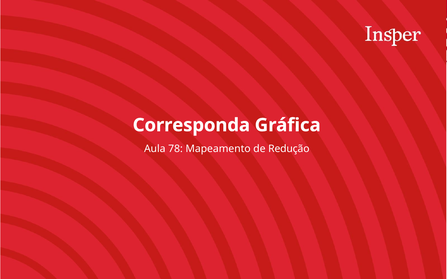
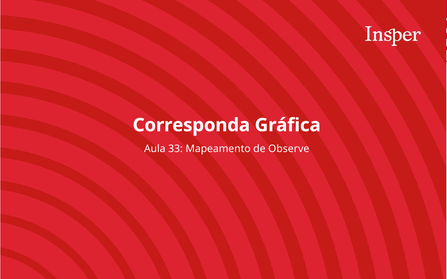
78: 78 -> 33 (176, 149)
Redução: Redução -> Observe (289, 149)
